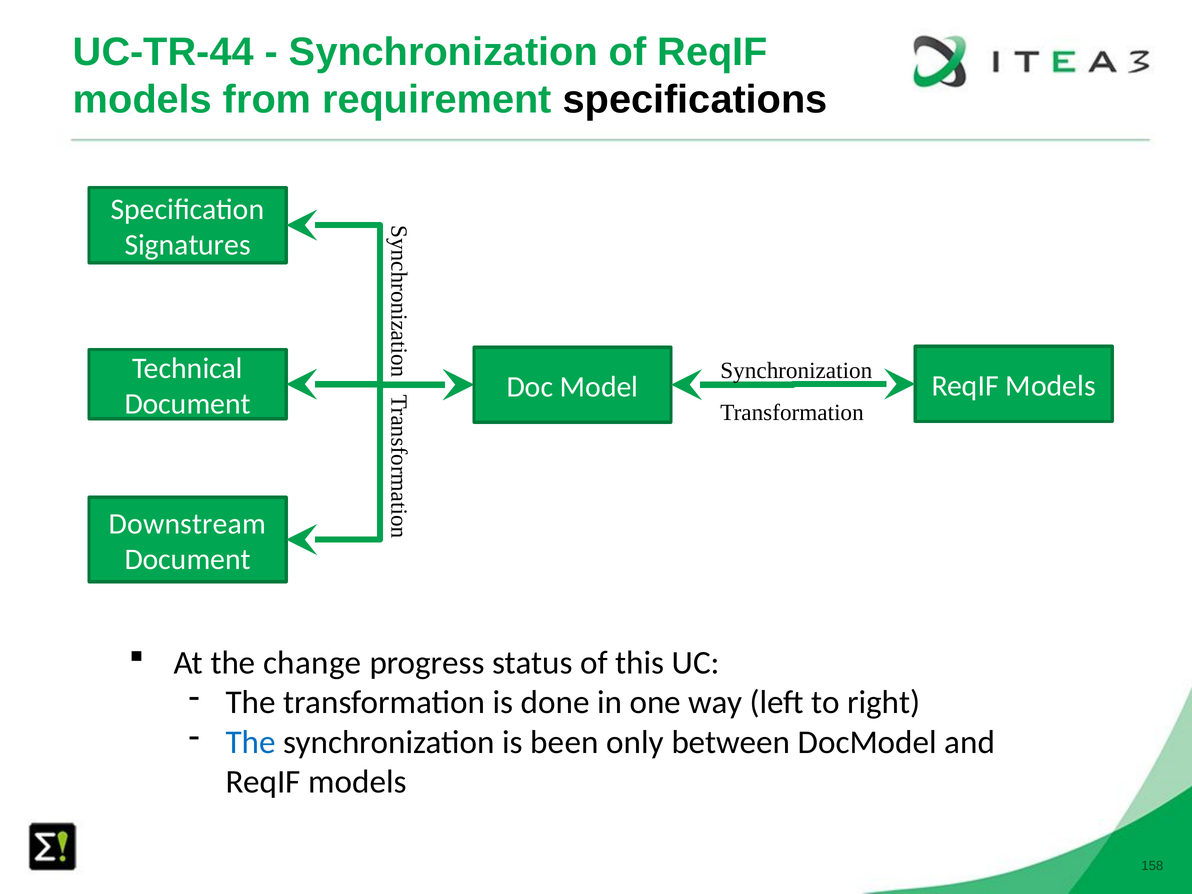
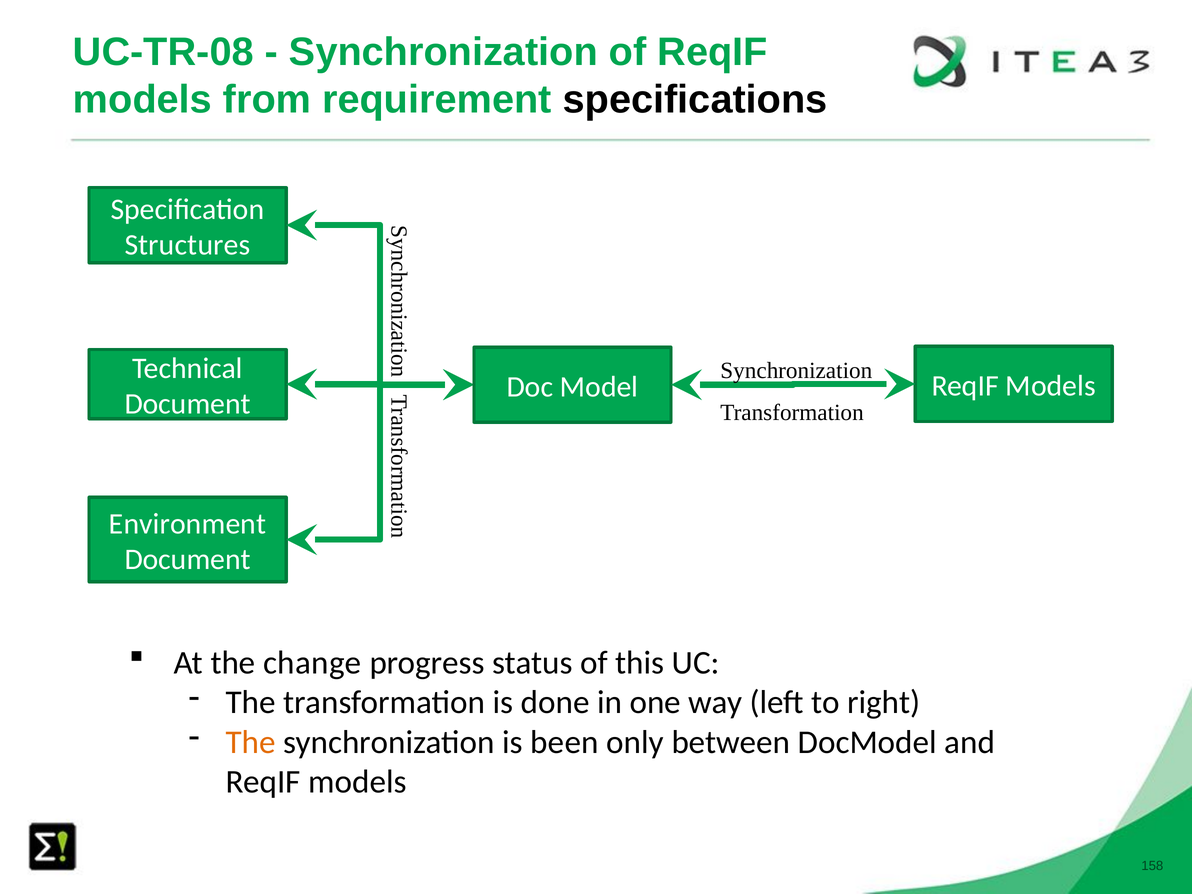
UC-TR-44: UC-TR-44 -> UC-TR-08 (163, 52)
Signatures: Signatures -> Structures (187, 245)
Downstream: Downstream -> Environment (188, 524)
The colour: blue -> orange (251, 742)
